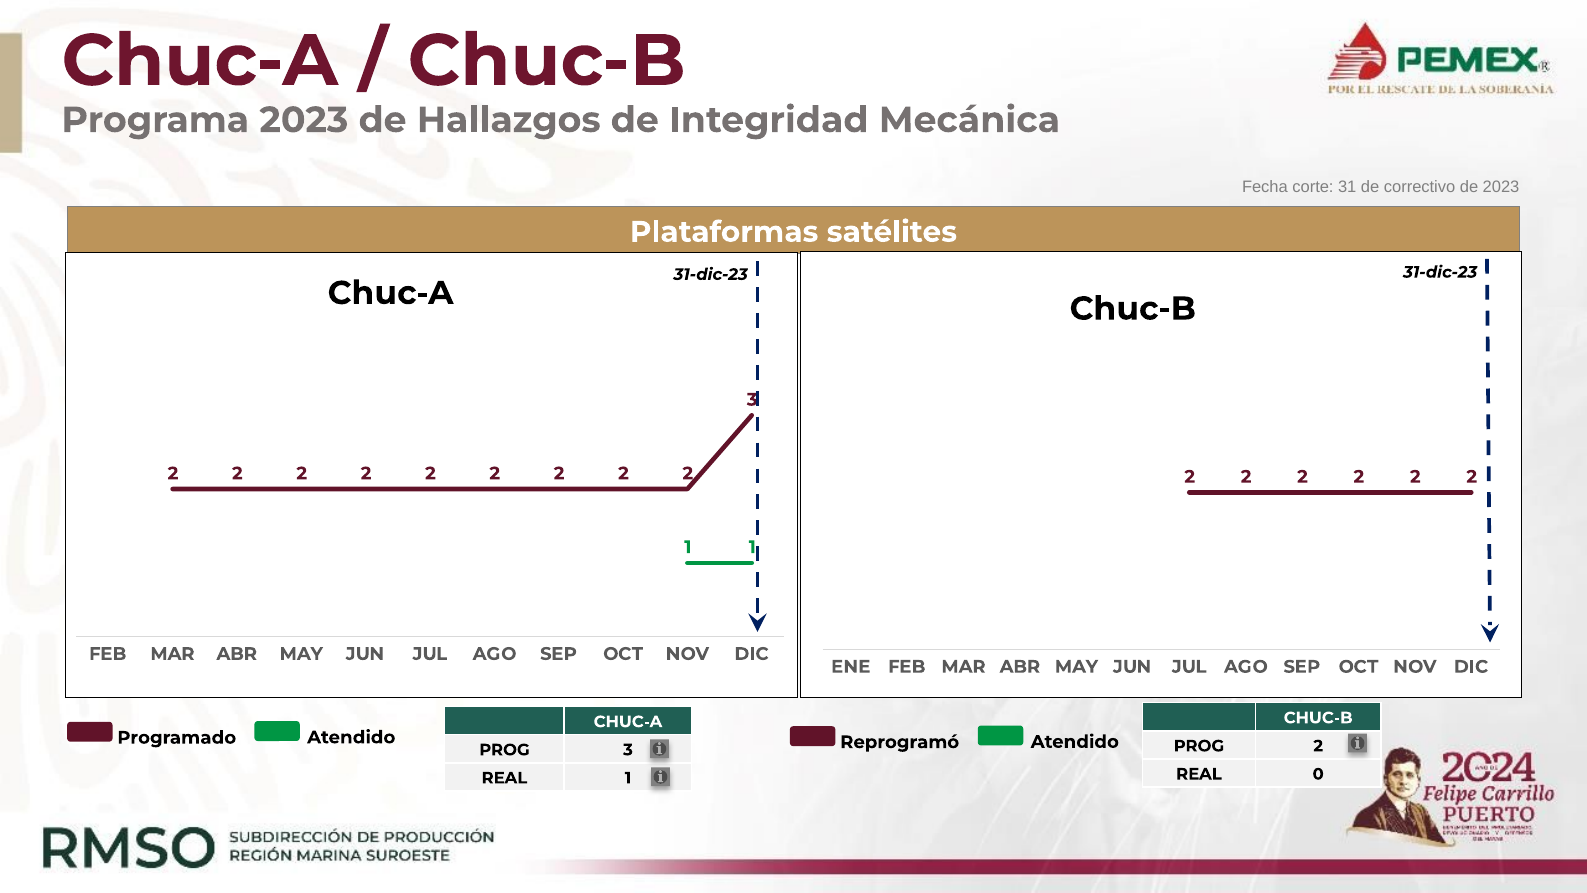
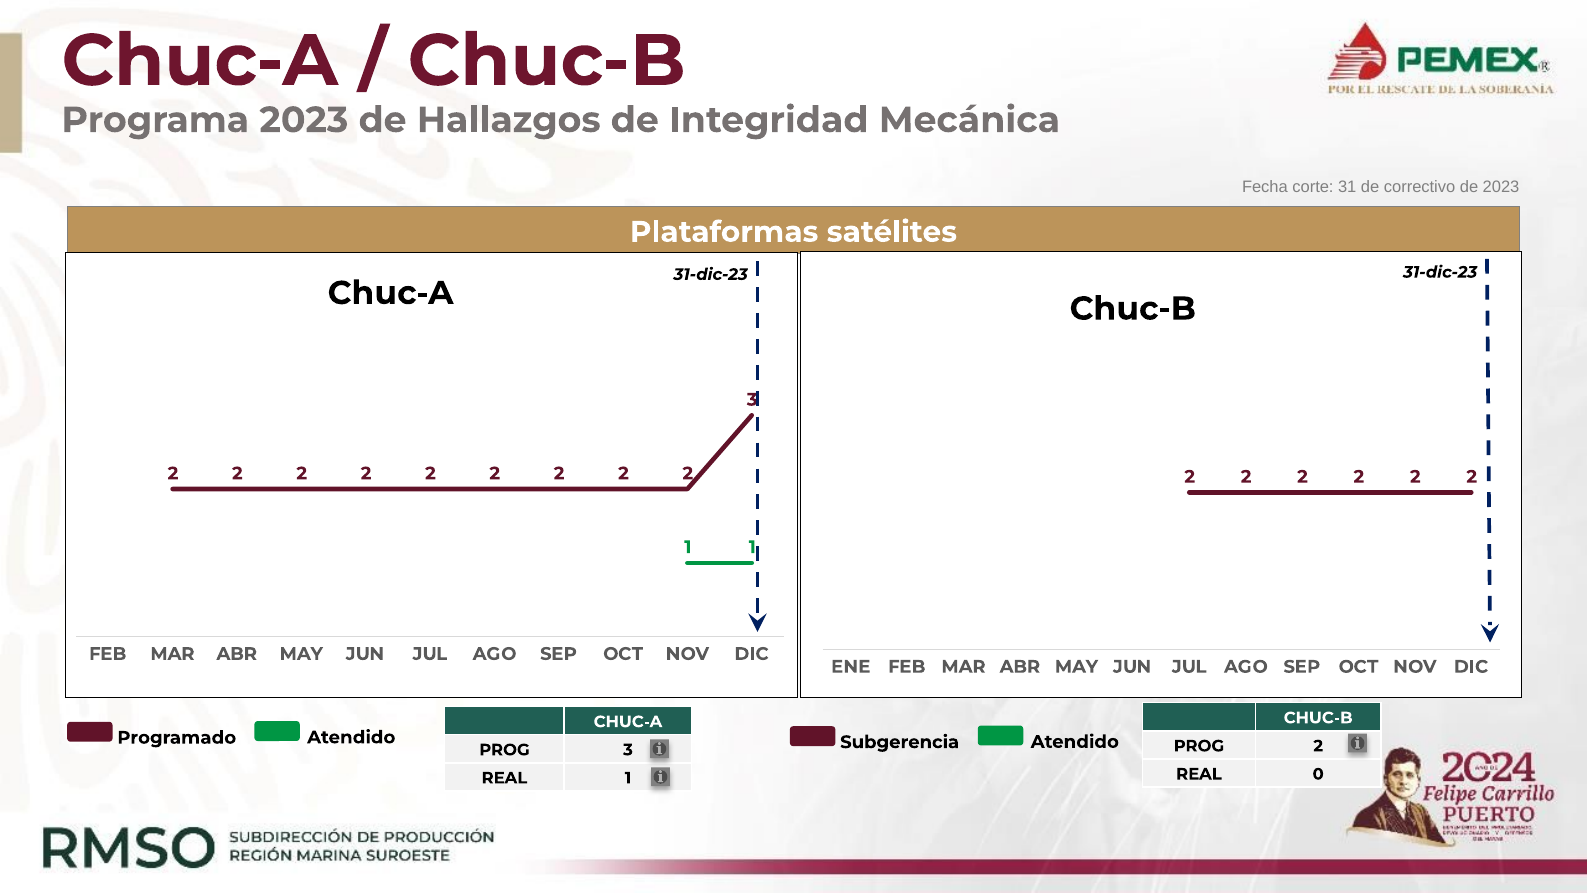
Reprogramó: Reprogramó -> Subgerencia (900, 742)
